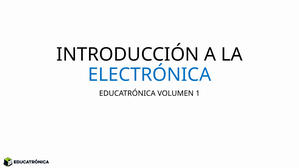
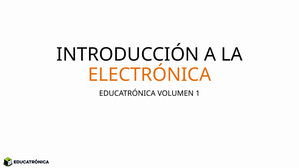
ELECTRÓNICA colour: blue -> orange (150, 75)
